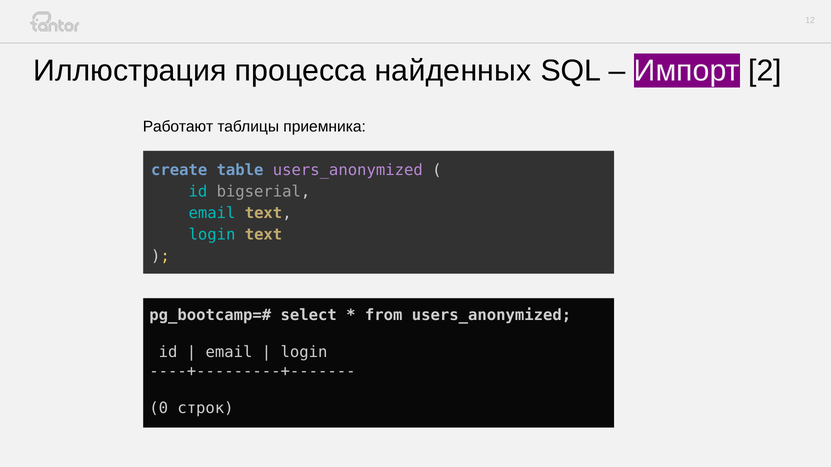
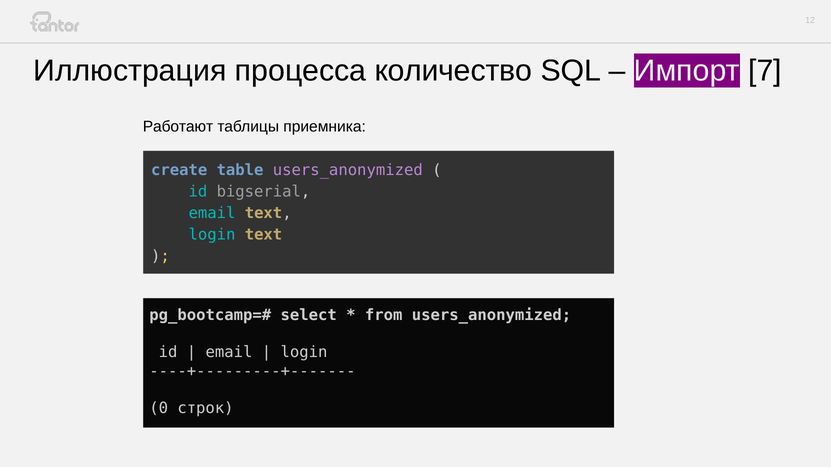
найденных: найденных -> количество (453, 71)
2: 2 -> 7 (765, 71)
